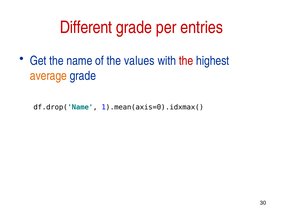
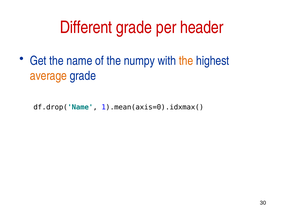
entries: entries -> header (202, 27)
values: values -> numpy (139, 61)
the colour: red -> orange (186, 61)
